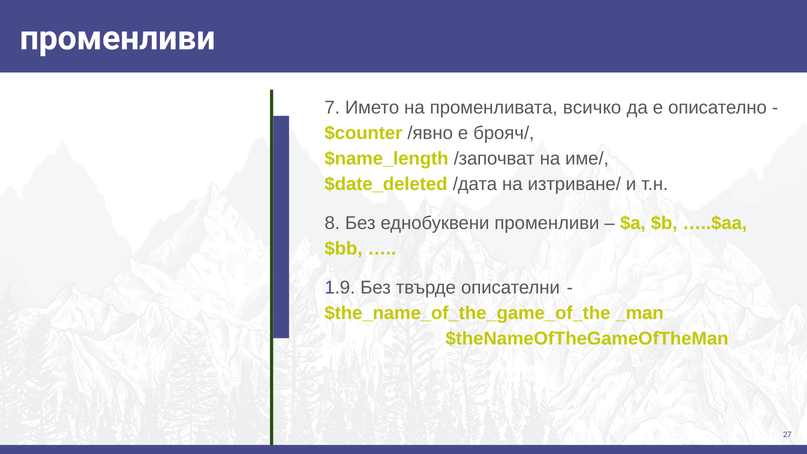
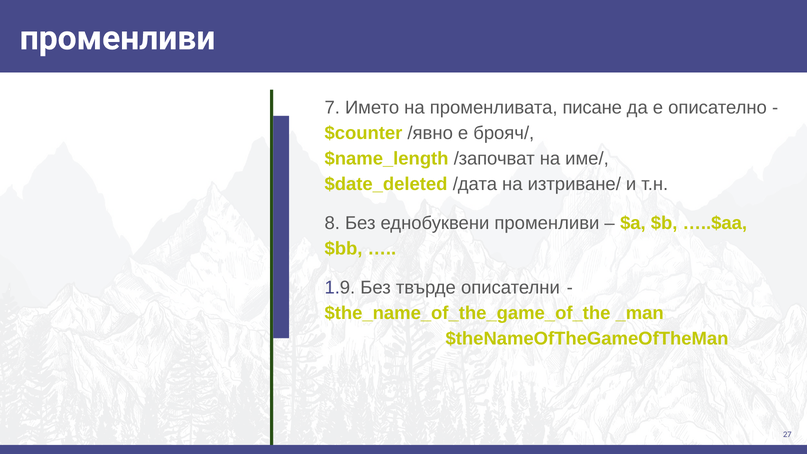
всичко: всичко -> писане (592, 108)
